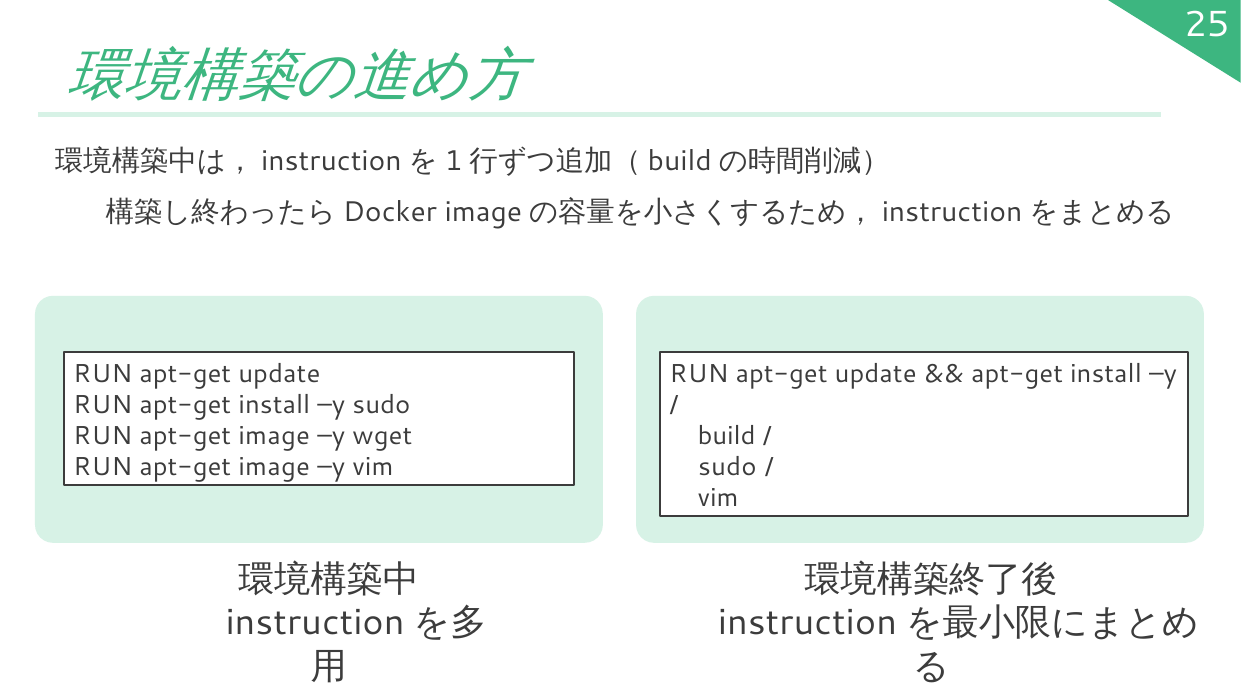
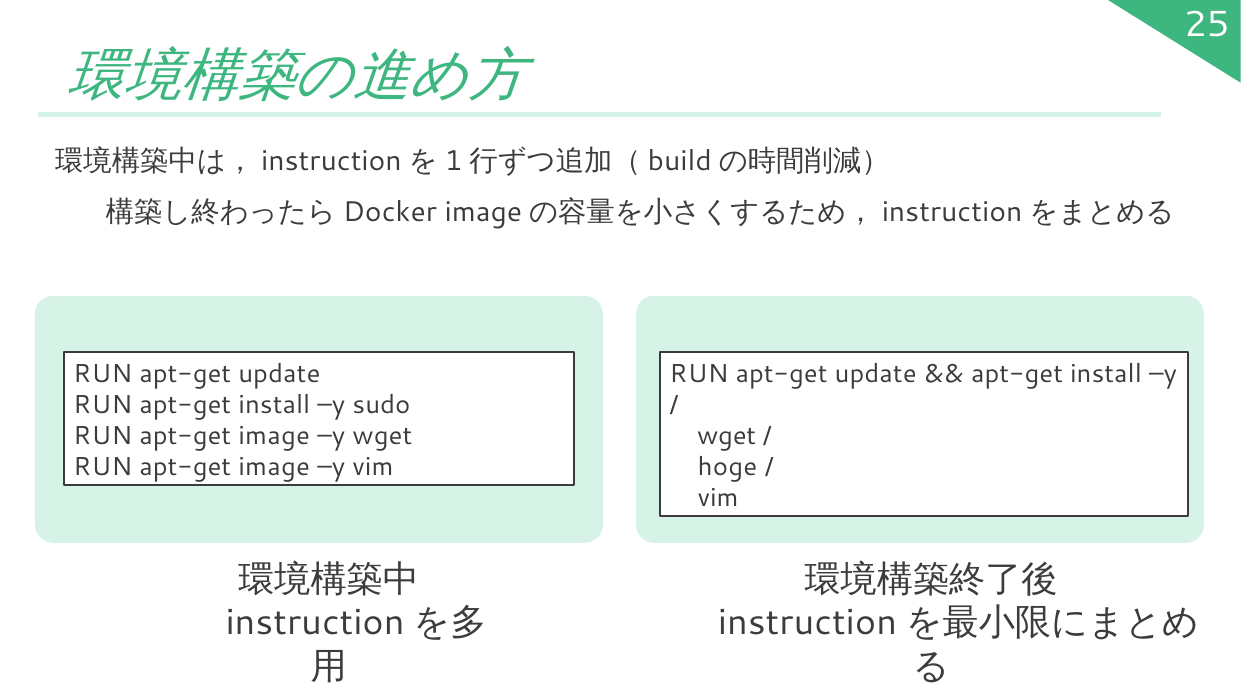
build: build -> wget (727, 436)
sudo: sudo -> hoge (727, 467)
